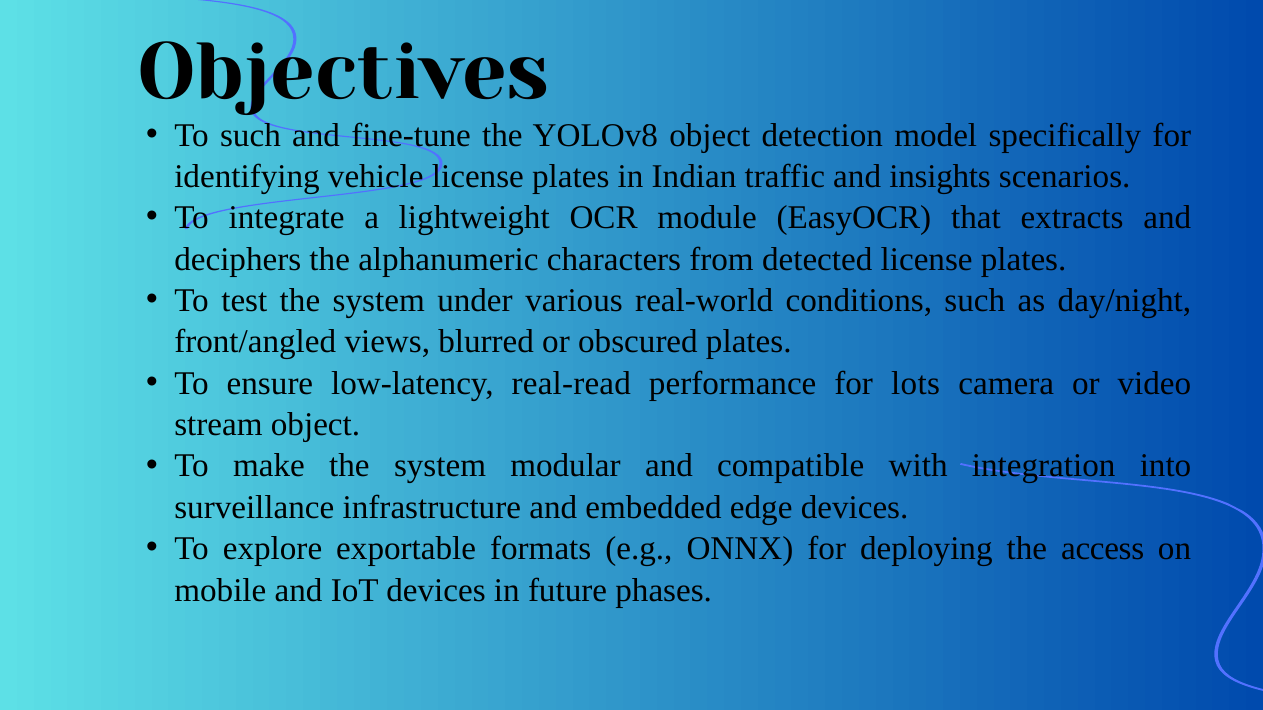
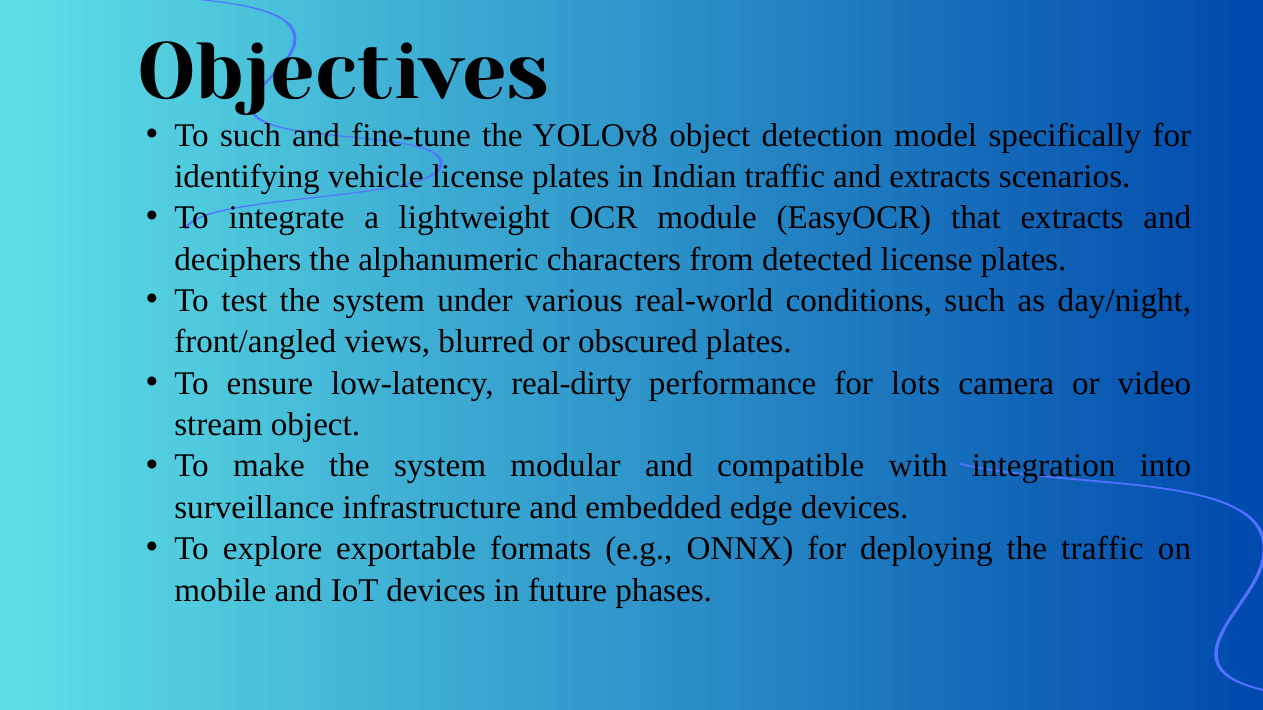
and insights: insights -> extracts (940, 177)
real-read: real-read -> real-dirty (572, 384)
the access: access -> traffic (1102, 549)
